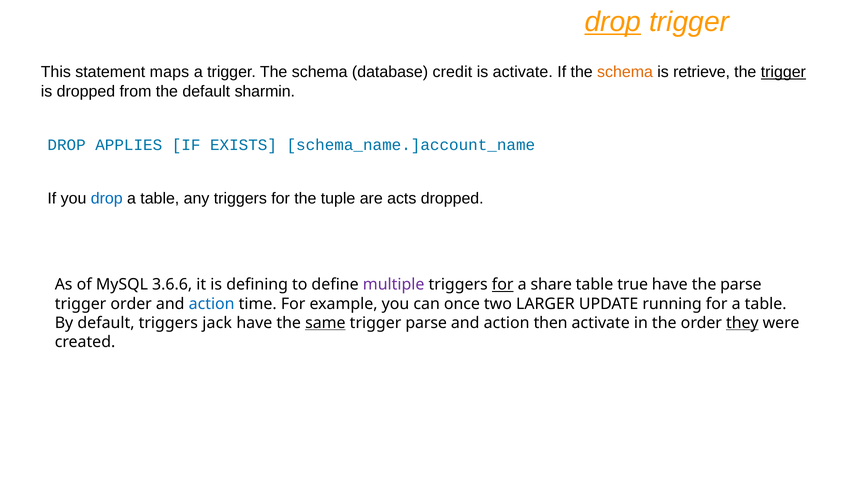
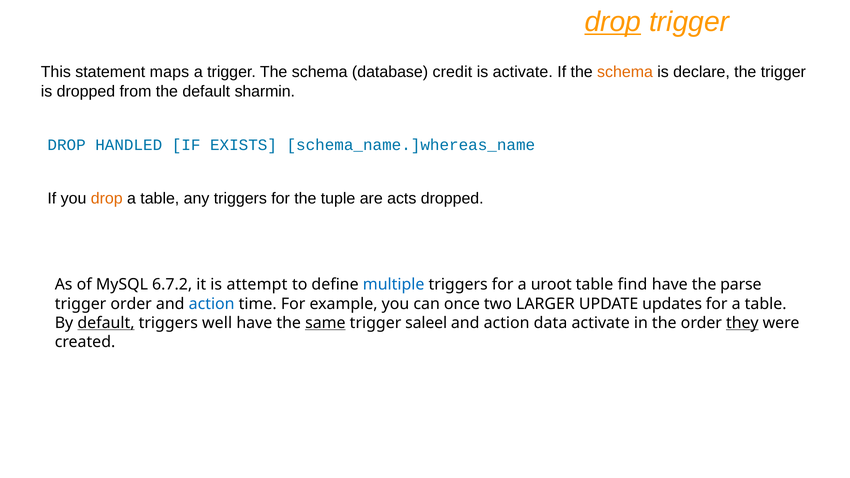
retrieve: retrieve -> declare (702, 72)
trigger underline: present -> none (783, 72)
APPLIES: APPLIES -> HANDLED (129, 145)
schema_name.]account_name: schema_name.]account_name -> schema_name.]whereas_name (411, 145)
drop colour: blue -> orange (107, 198)
3.6.6: 3.6.6 -> 6.7.2 (172, 285)
defining: defining -> attempt (257, 285)
multiple colour: purple -> blue (394, 285)
for underline: present -> none (503, 285)
share: share -> uroot (551, 285)
true: true -> find (633, 285)
running: running -> updates (672, 304)
default underline: none -> present (106, 323)
jack: jack -> well (217, 323)
trigger parse: parse -> saleel (426, 323)
then: then -> data (550, 323)
